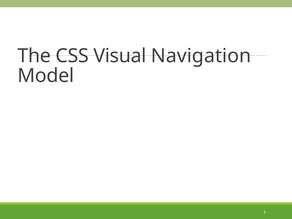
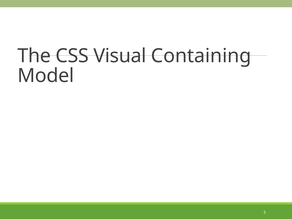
Navigation: Navigation -> Containing (201, 56)
